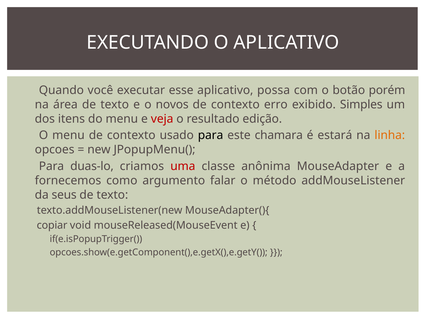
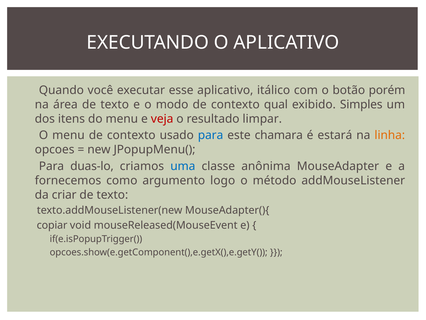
possa: possa -> itálico (274, 90)
novos: novos -> modo (172, 104)
erro: erro -> qual (276, 104)
edição: edição -> limpar (262, 119)
para colour: black -> blue (211, 135)
uma colour: red -> blue (183, 166)
falar: falar -> logo (223, 180)
seus: seus -> criar (64, 194)
